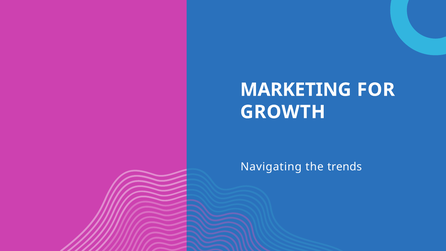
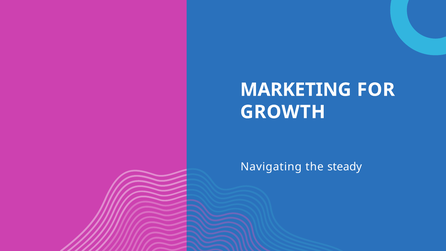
trends: trends -> steady (345, 167)
